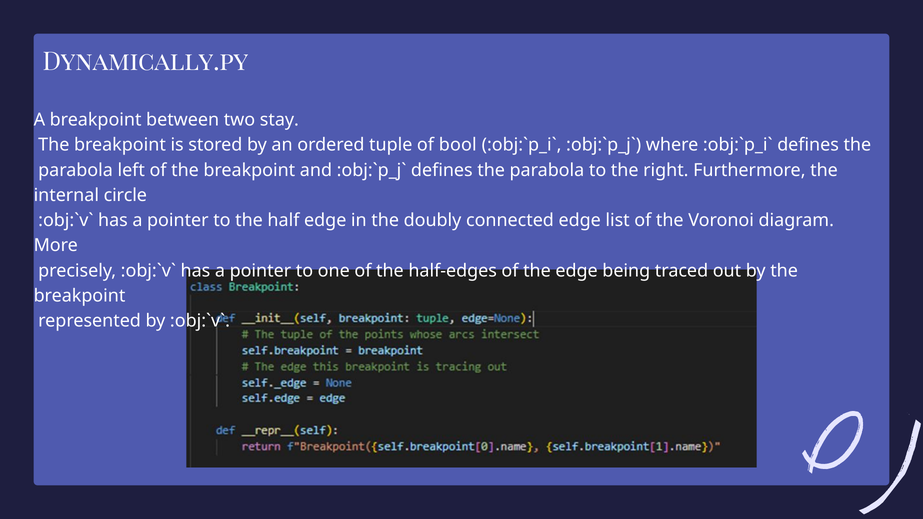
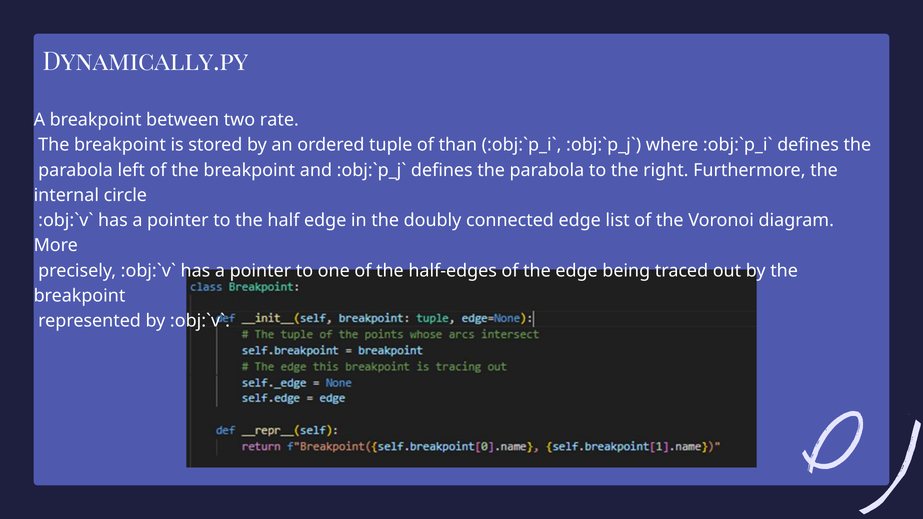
stay: stay -> rate (279, 120)
bool: bool -> than (458, 145)
